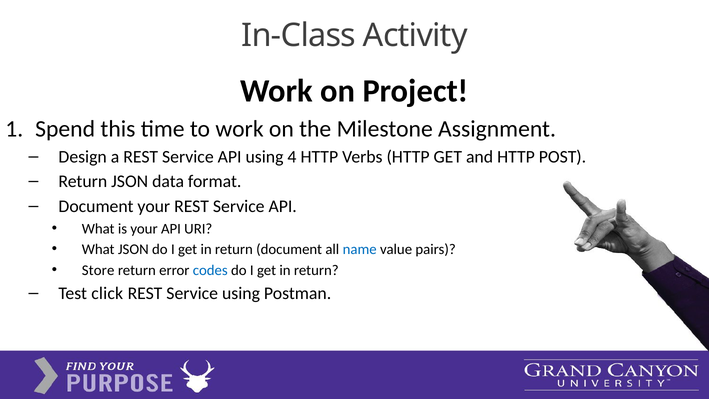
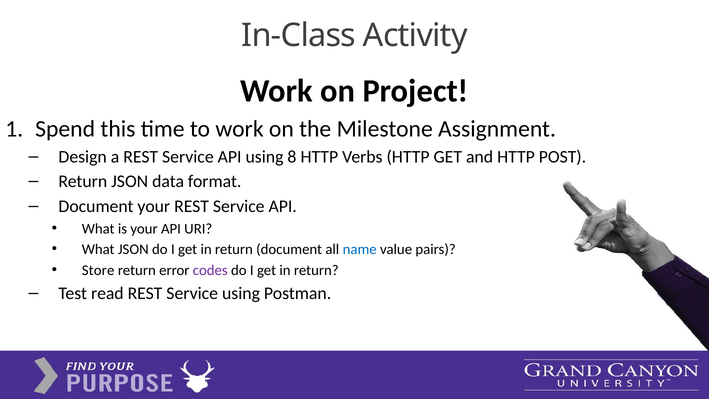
4: 4 -> 8 (292, 157)
codes colour: blue -> purple (210, 270)
click: click -> read (107, 293)
